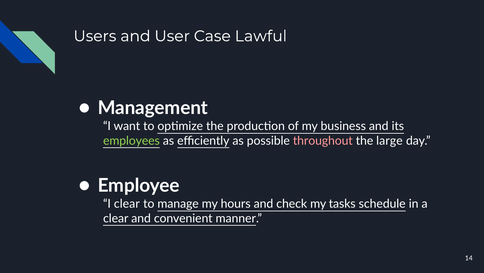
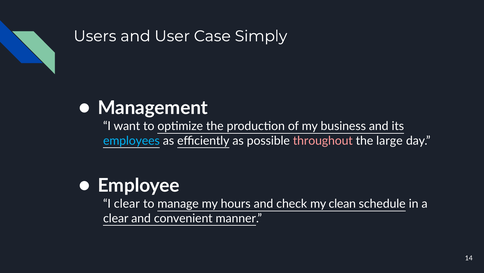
Lawful: Lawful -> Simply (261, 36)
employees colour: light green -> light blue (131, 140)
tasks: tasks -> clean (342, 203)
